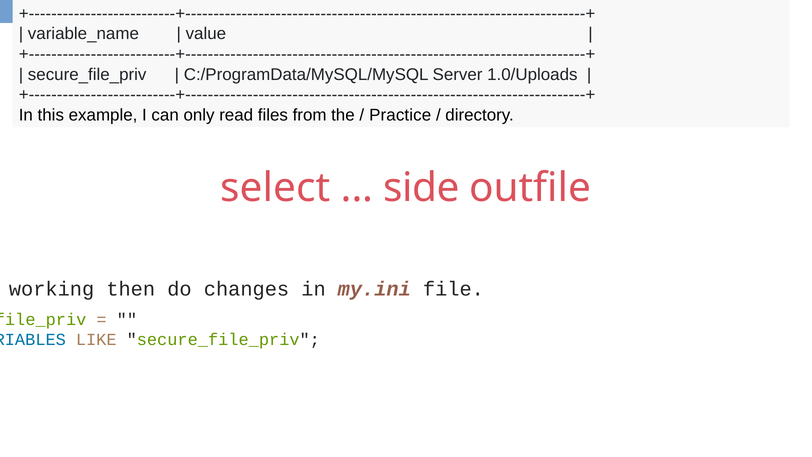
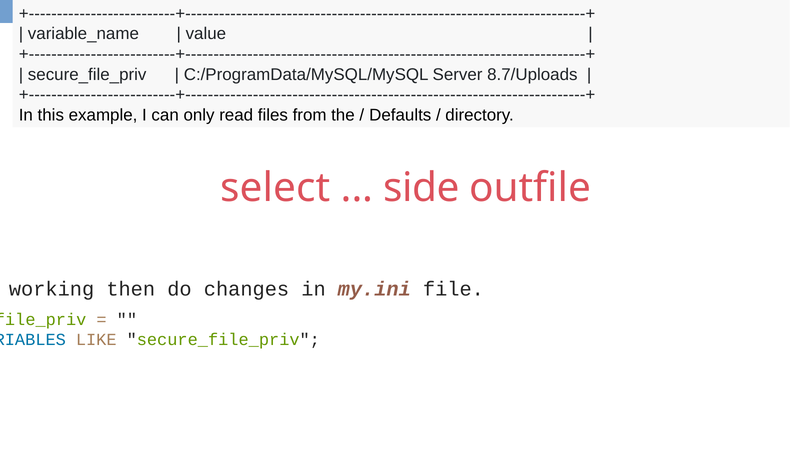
1.0/Uploads: 1.0/Uploads -> 8.7/Uploads (532, 74)
Practice: Practice -> Defaults (400, 115)
